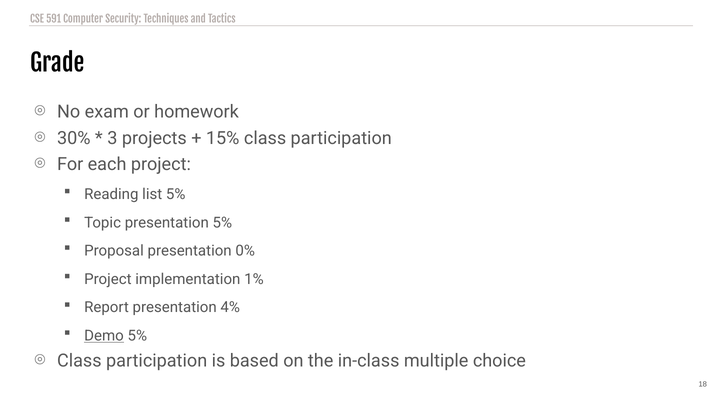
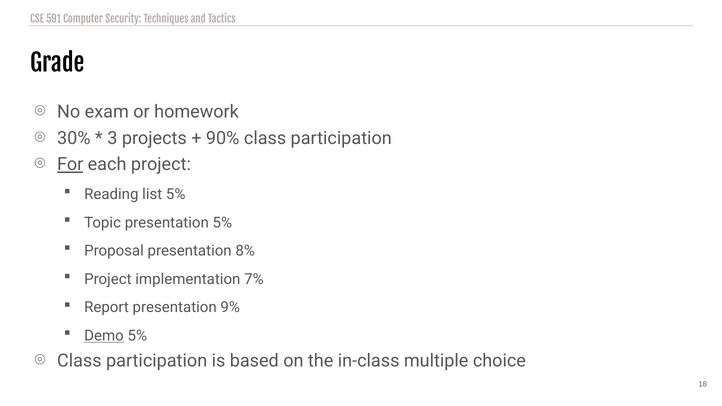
15%: 15% -> 90% (223, 138)
For underline: none -> present (70, 165)
0%: 0% -> 8% (245, 251)
1%: 1% -> 7% (254, 279)
4%: 4% -> 9% (230, 308)
